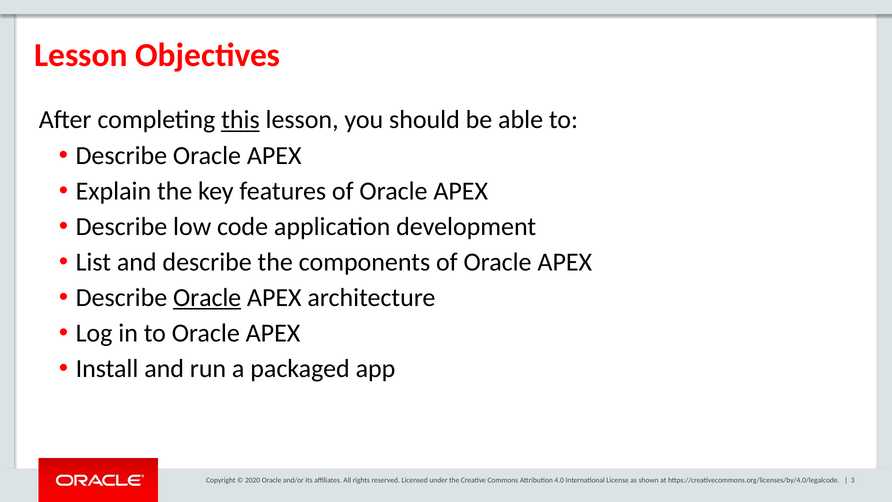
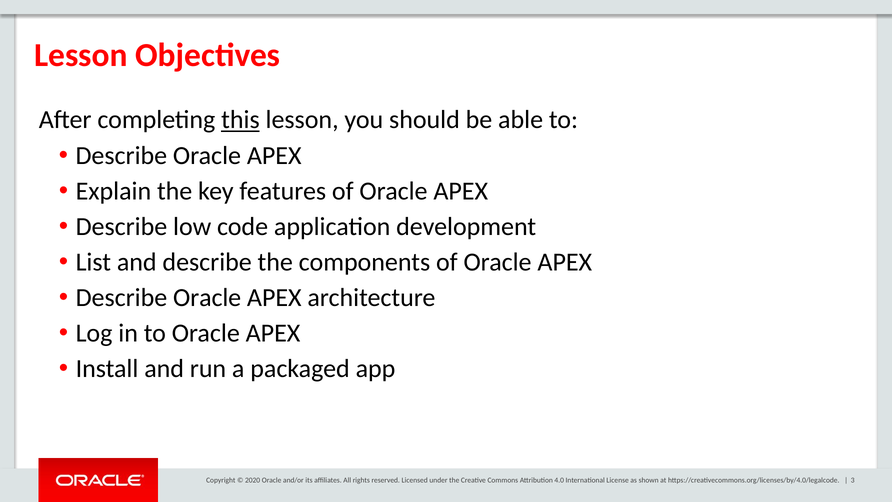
Oracle underline: present -> none (207, 298)
